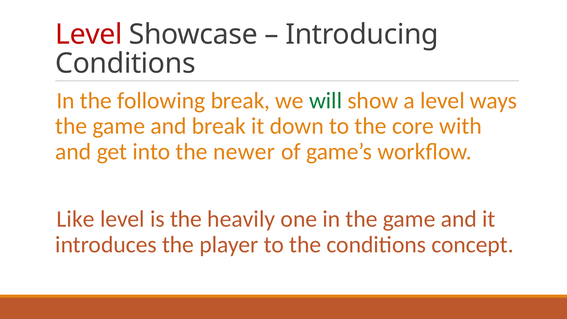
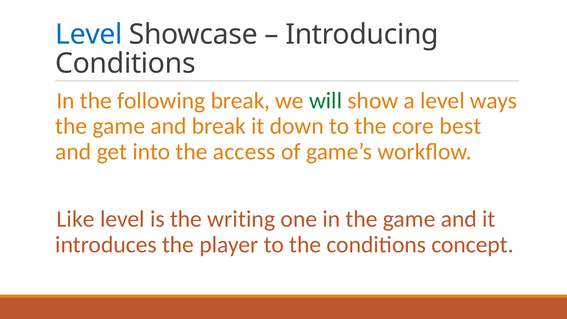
Level colour: red -> blue (89, 35)
with: with -> best (460, 126)
newer: newer -> access (244, 152)
heavily: heavily -> writing (241, 219)
